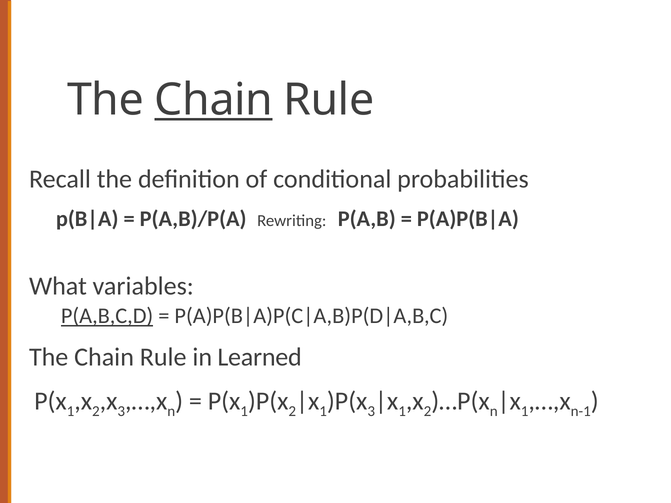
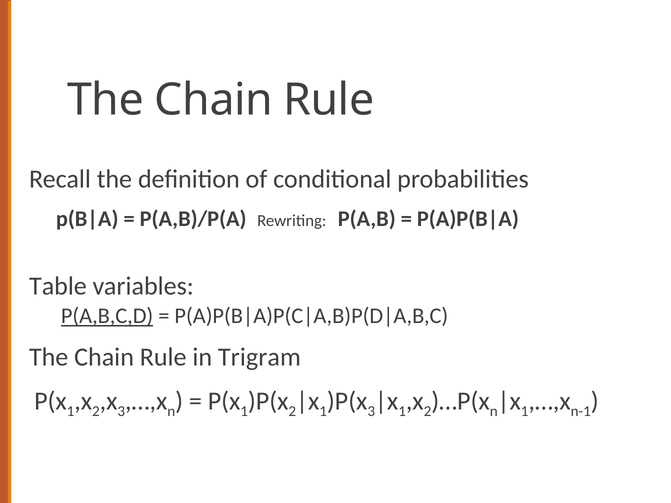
Chain underline: present -> none (214, 100)
What: What -> Table (58, 286)
Learned: Learned -> Trigram (259, 357)
